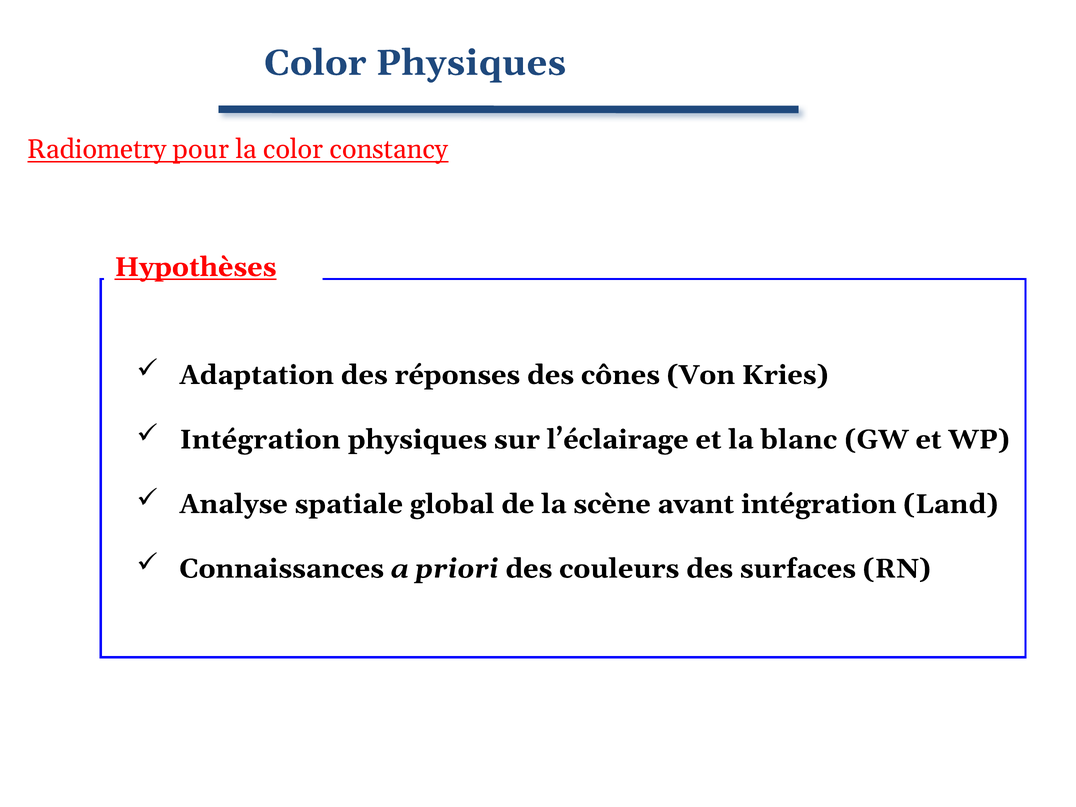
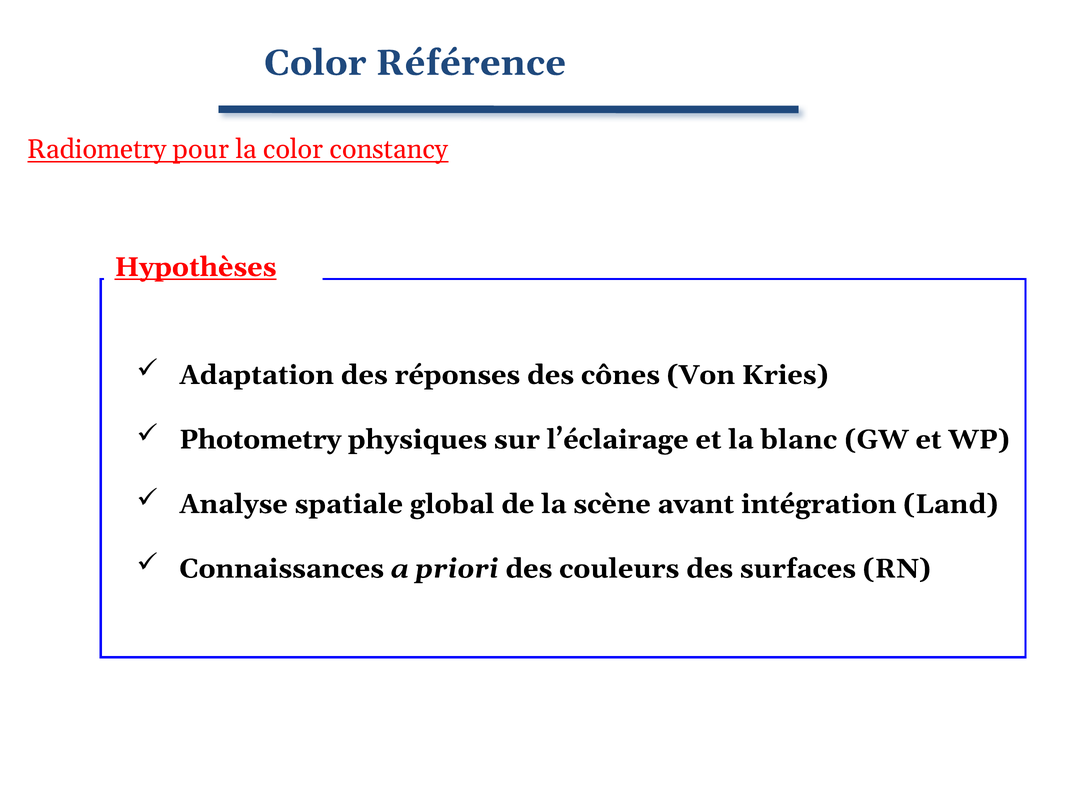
Color Physiques: Physiques -> Référence (471, 63)
Intégration: Intégration -> Photometry (260, 440)
